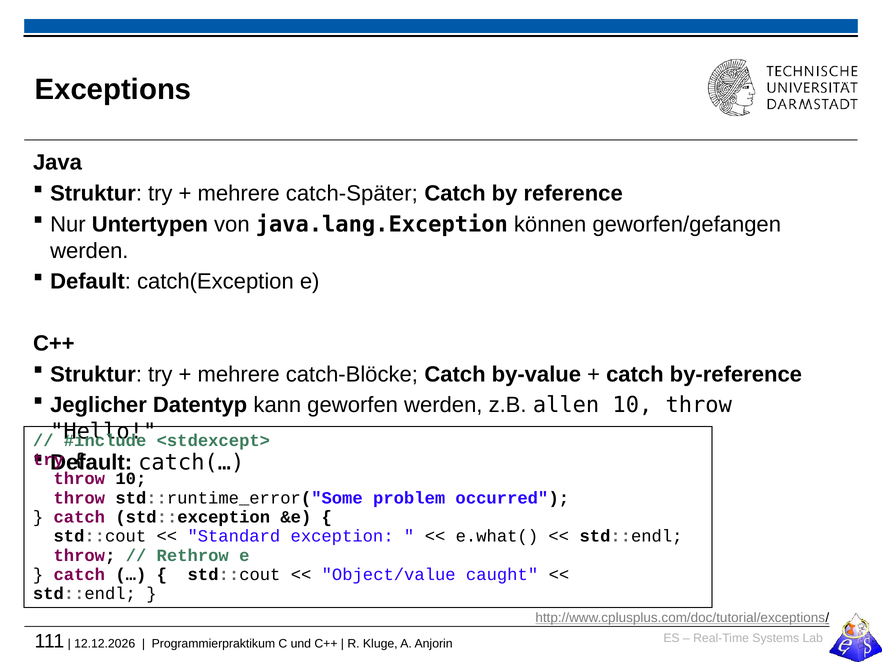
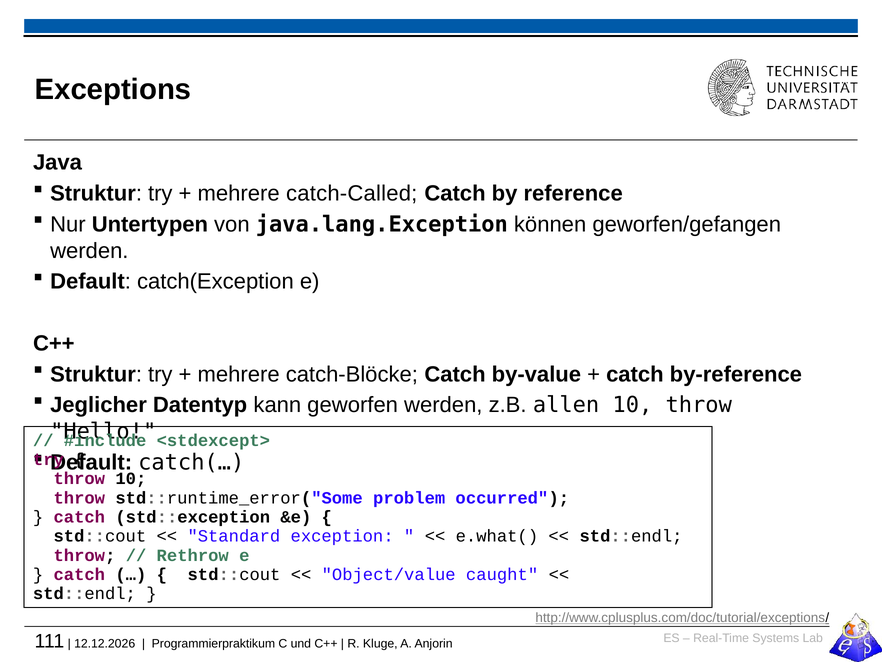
catch-Später: catch-Später -> catch-Called (352, 193)
